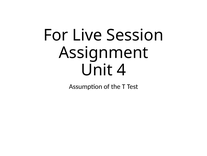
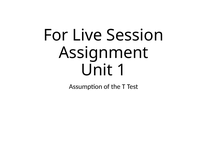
4: 4 -> 1 (121, 70)
